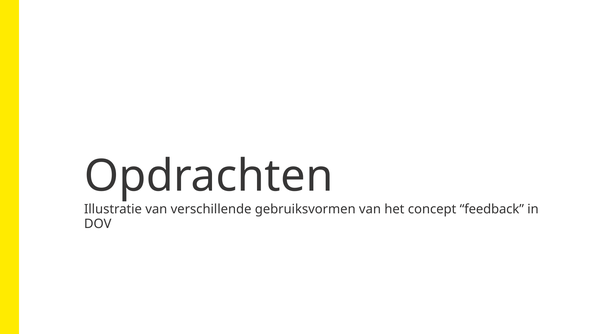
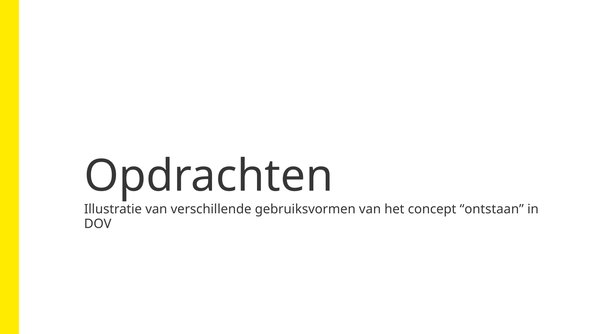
feedback: feedback -> ontstaan (492, 209)
